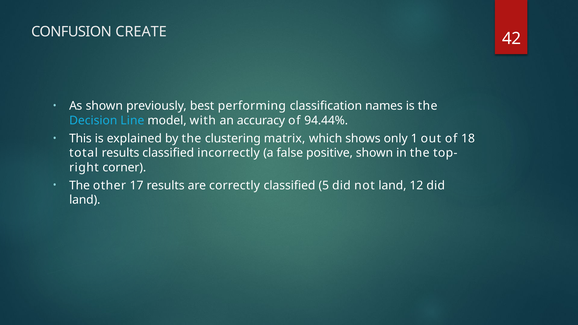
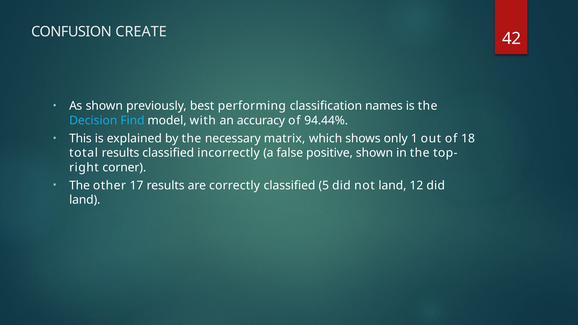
Line: Line -> Find (132, 120)
clustering: clustering -> necessary (233, 139)
